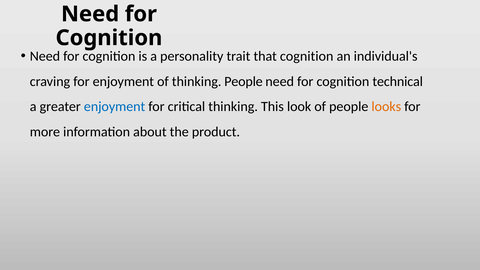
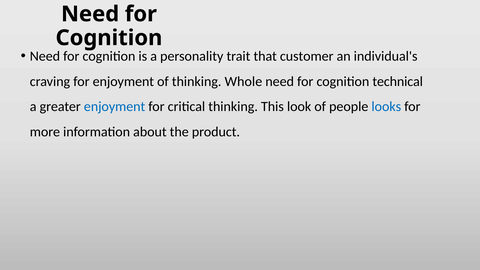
that cognition: cognition -> customer (307, 56)
thinking People: People -> Whole (243, 81)
looks colour: orange -> blue (386, 107)
